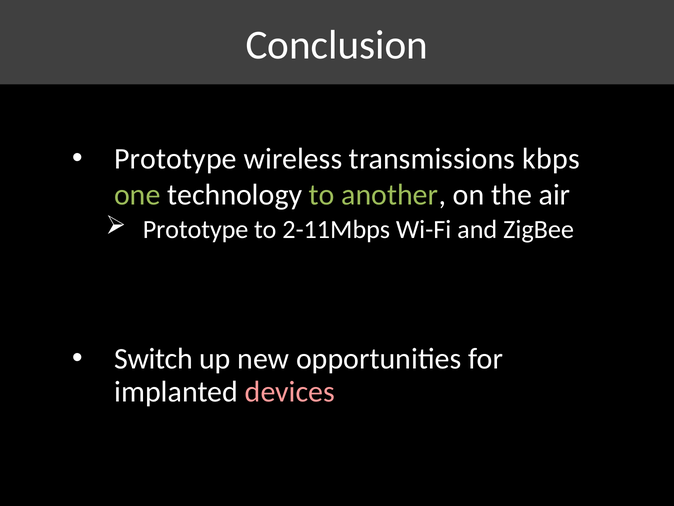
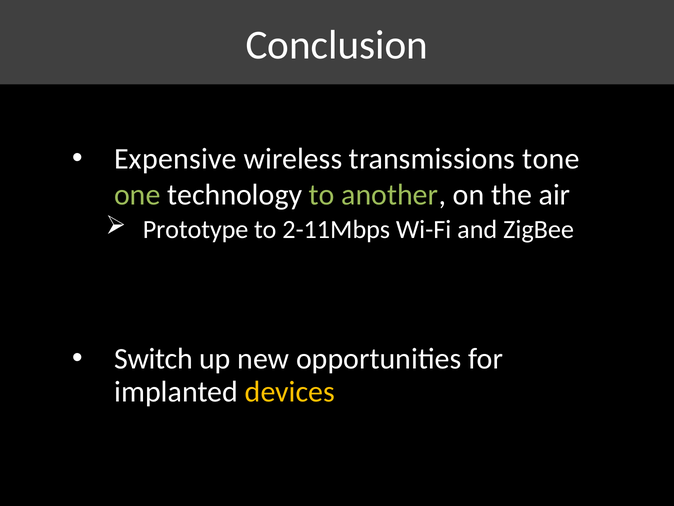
Prototype: Prototype -> Expensive (175, 159)
kbps: kbps -> tone (551, 159)
devices colour: pink -> yellow (290, 391)
